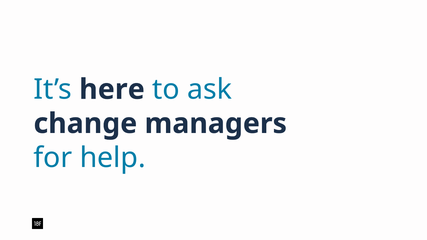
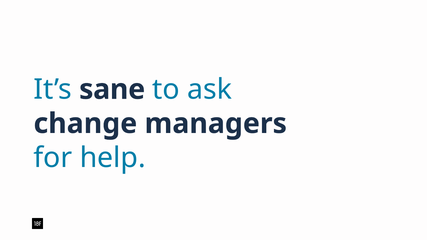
here: here -> sane (112, 90)
